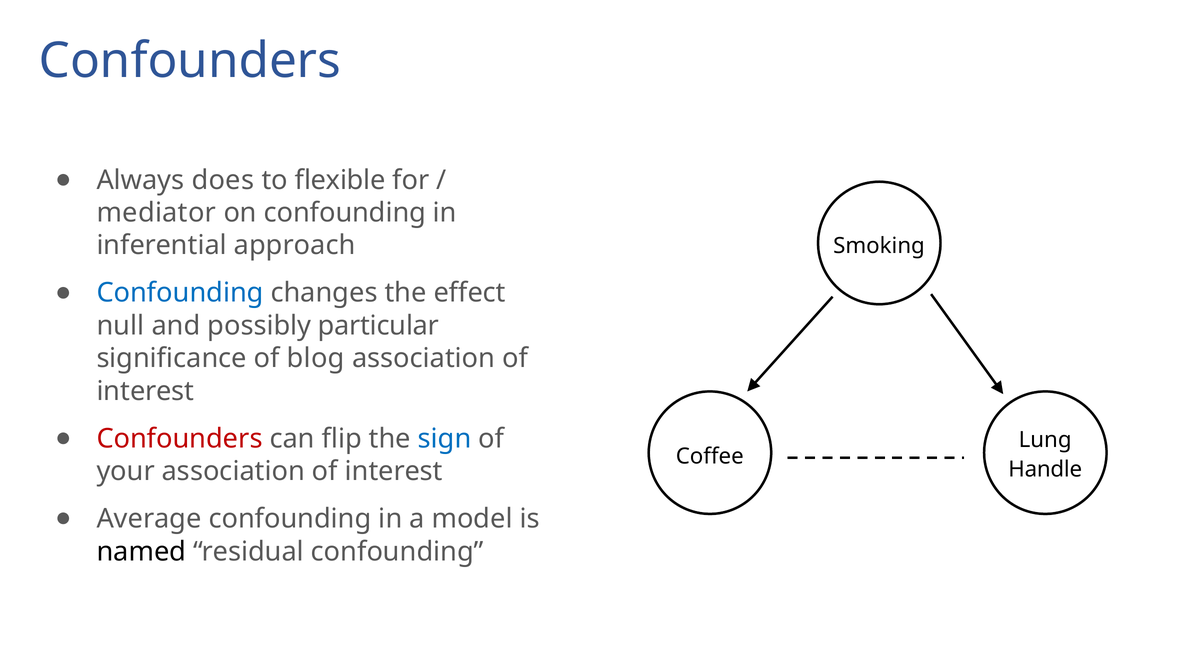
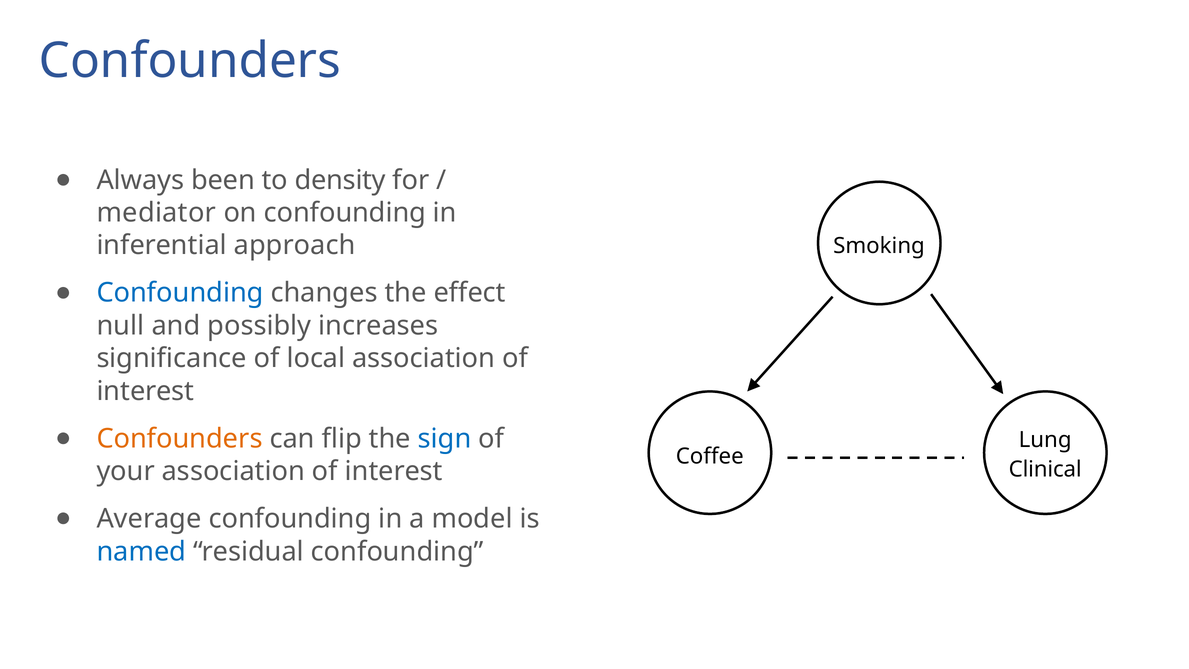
does: does -> been (223, 180)
flexible: flexible -> density (340, 180)
particular: particular -> increases (378, 326)
blog: blog -> local (316, 358)
Confounders colour: red -> orange (180, 438)
Handle: Handle -> Clinical (1045, 469)
named colour: black -> blue (141, 551)
